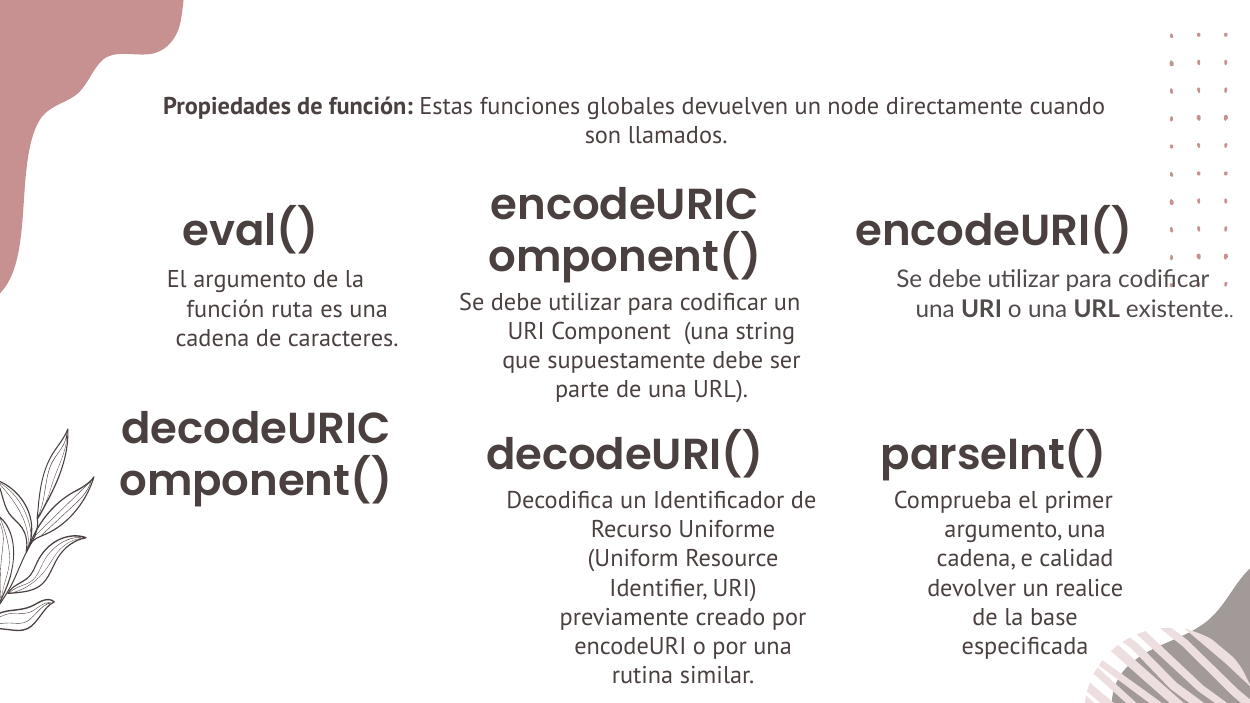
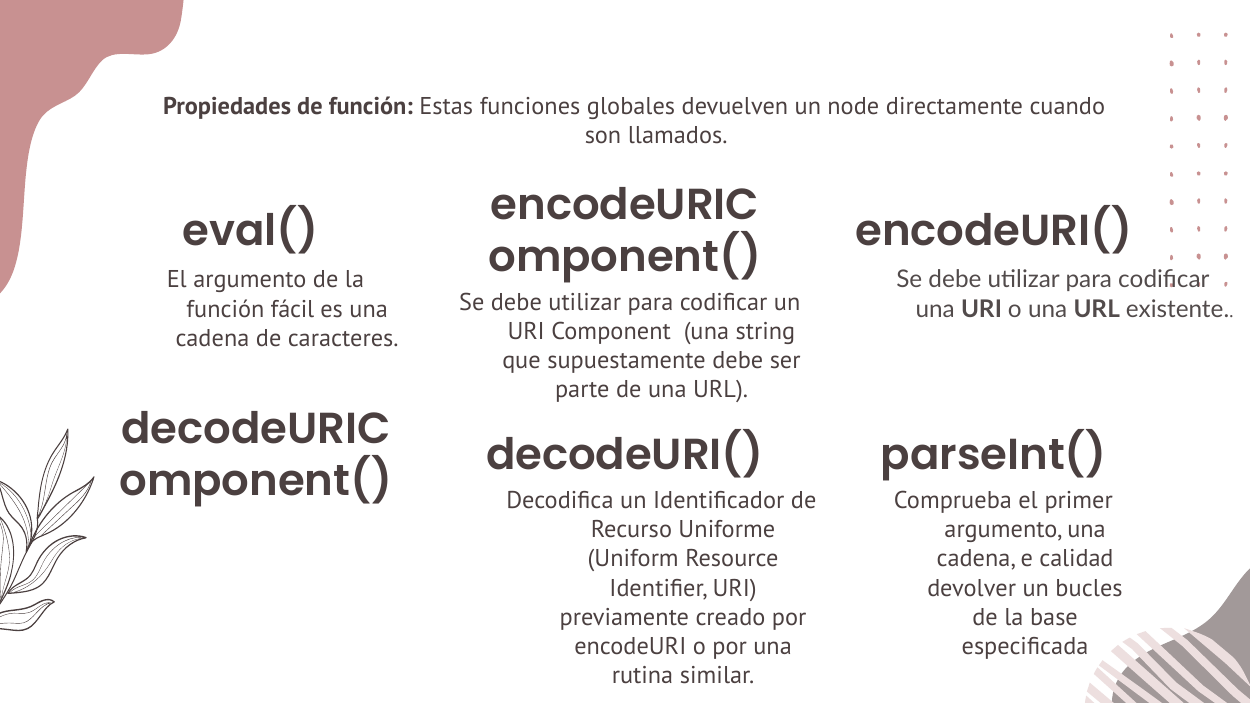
ruta: ruta -> fácil (292, 309)
realice: realice -> bucles (1089, 588)
